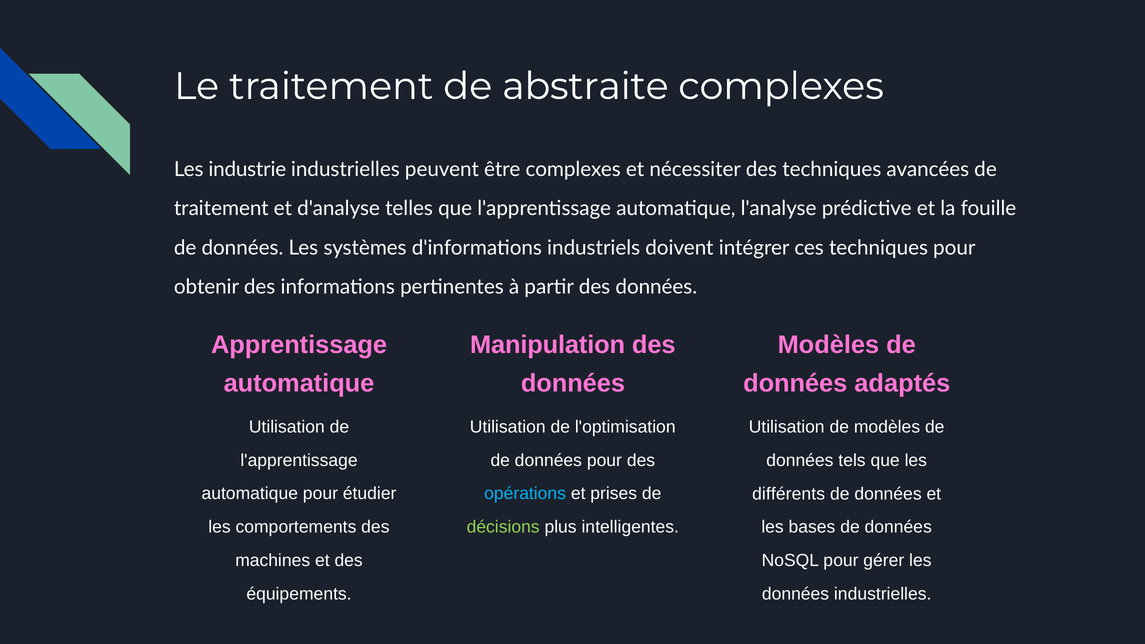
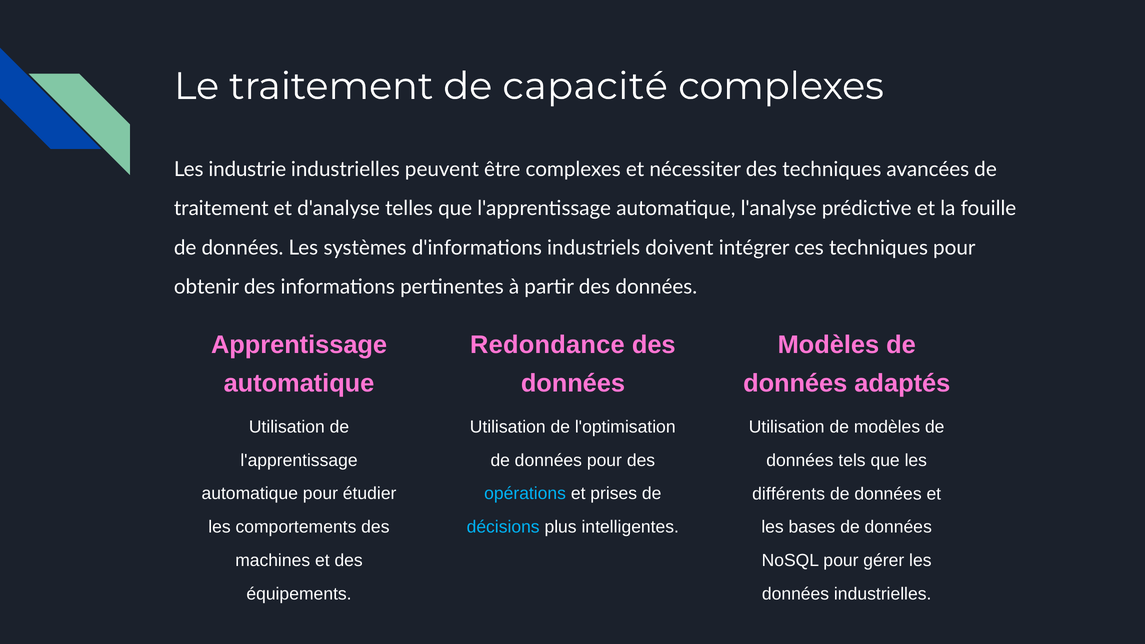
abstraite: abstraite -> capacité (585, 86)
Manipulation: Manipulation -> Redondance (547, 345)
décisions colour: light green -> light blue (503, 527)
